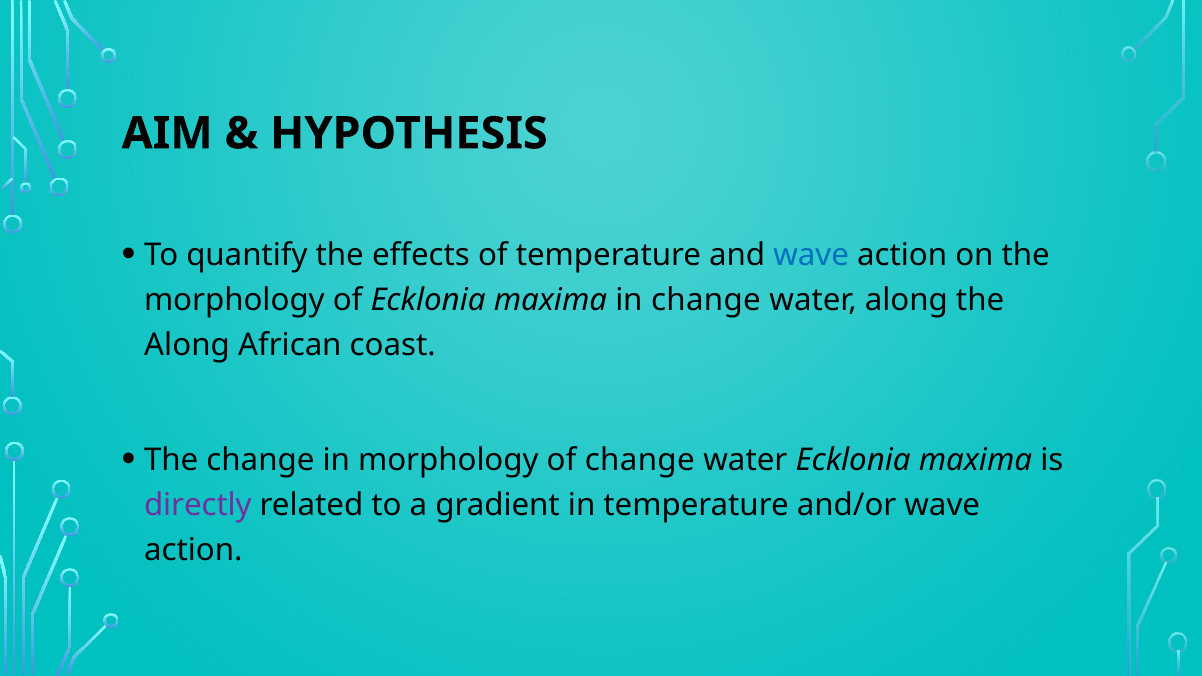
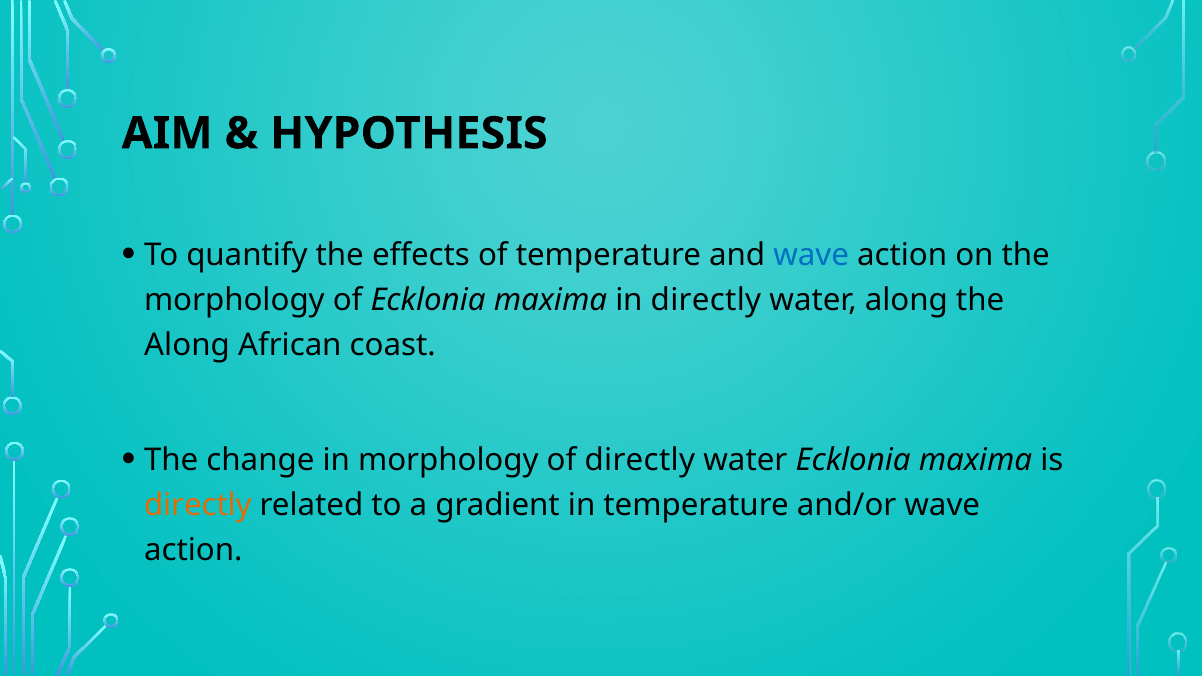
in change: change -> directly (706, 300)
of change: change -> directly (640, 460)
directly colour: purple -> orange (198, 505)
